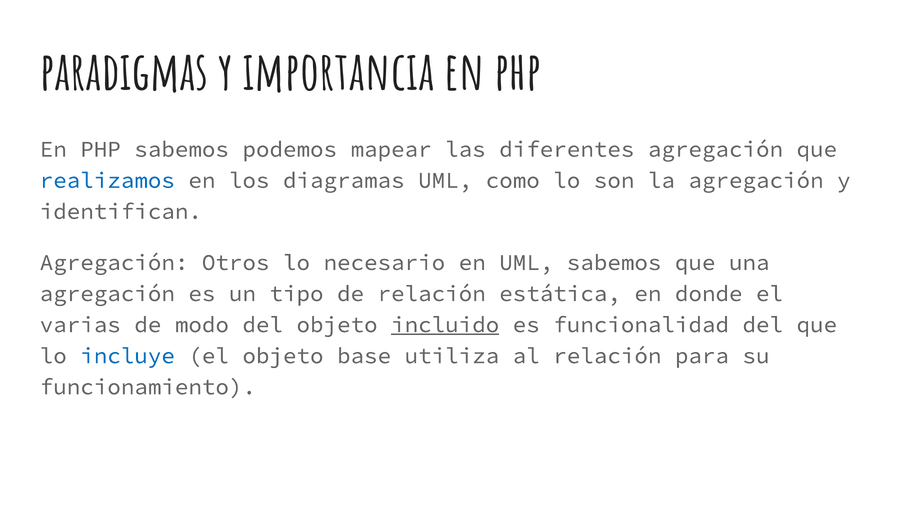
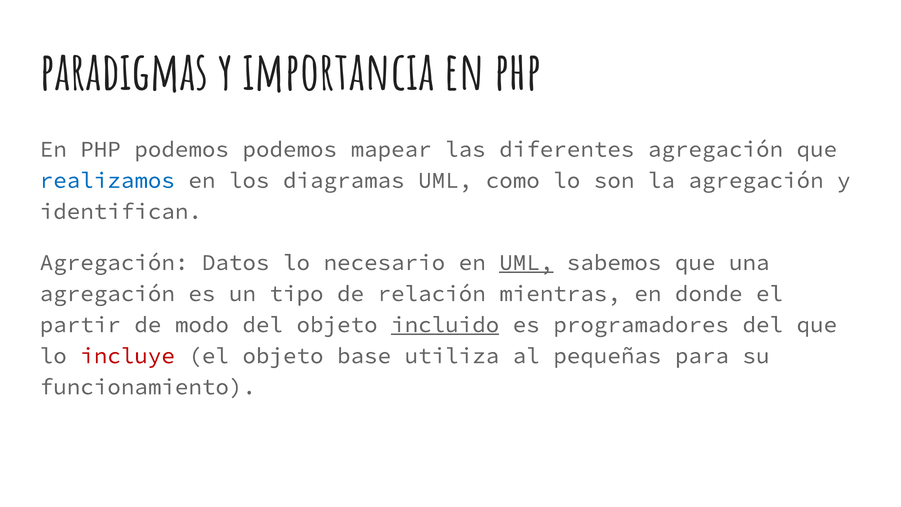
PHP sabemos: sabemos -> podemos (182, 149)
Otros: Otros -> Datos (236, 262)
UML underline: none -> present (526, 262)
estática: estática -> mientras (560, 294)
varias: varias -> partir (80, 325)
funcionalidad: funcionalidad -> programadores (641, 325)
incluye colour: blue -> red (128, 356)
al relación: relación -> pequeñas (607, 356)
